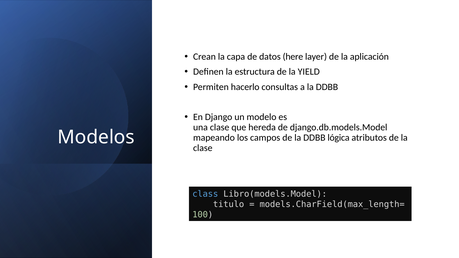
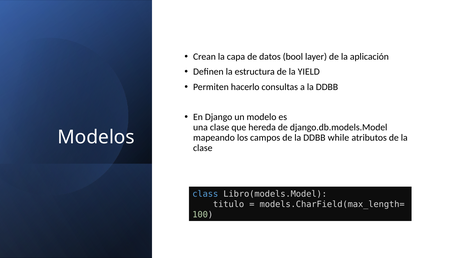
here: here -> bool (293, 57)
lógica: lógica -> while (338, 138)
